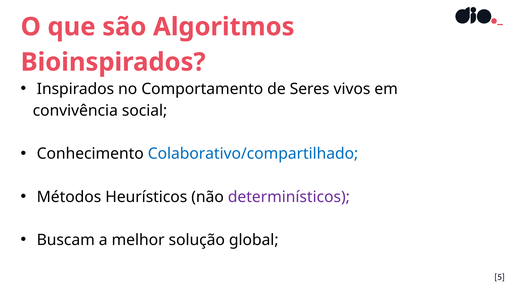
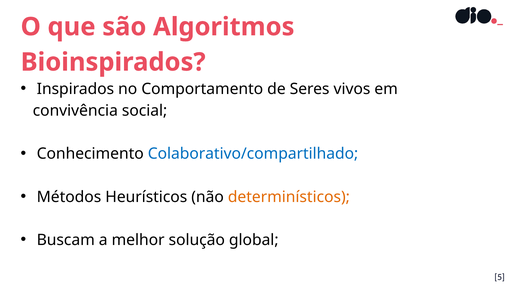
determinísticos colour: purple -> orange (289, 197)
